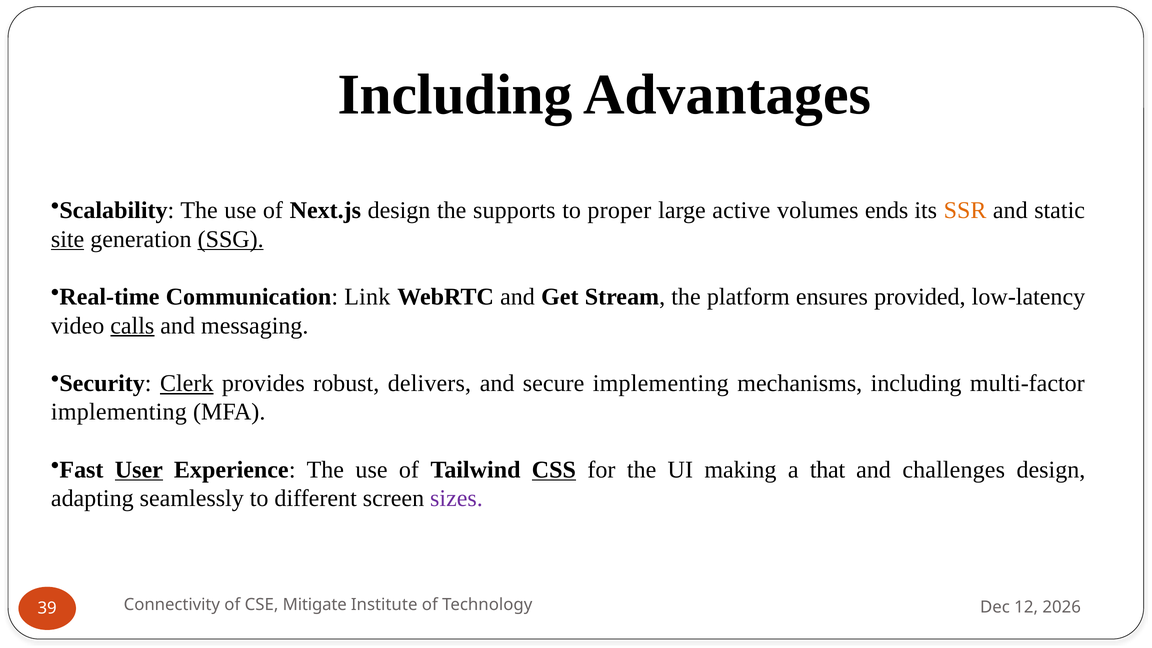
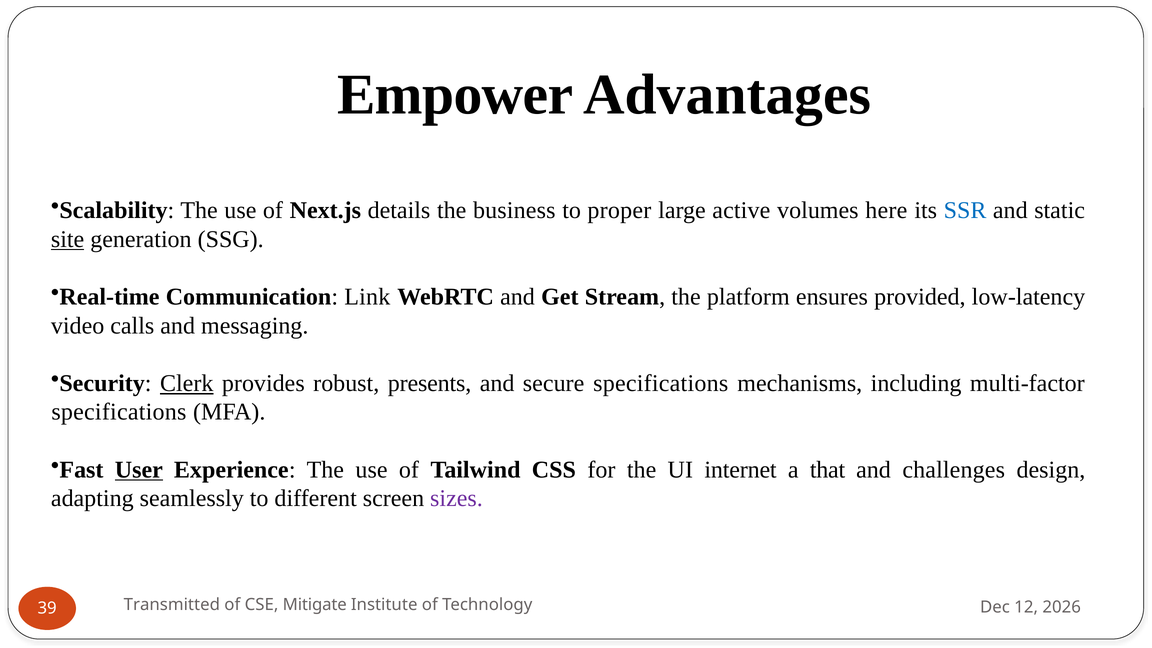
Including: Including -> Empower (455, 95)
Next.js design: design -> details (399, 210)
supports: supports -> business (514, 210)
ends: ends -> here (886, 210)
SSR colour: orange -> blue (965, 210)
SSG underline: present -> none (231, 239)
calls underline: present -> none (132, 326)
delivers: delivers -> presents (430, 383)
secure implementing: implementing -> specifications (661, 383)
implementing: implementing -> specifications (119, 412)
CSS underline: present -> none (554, 470)
making: making -> internet (741, 470)
Connectivity: Connectivity -> Transmitted (172, 605)
